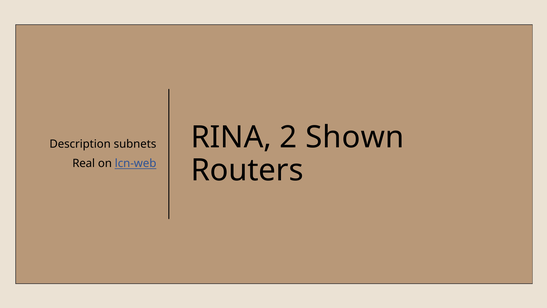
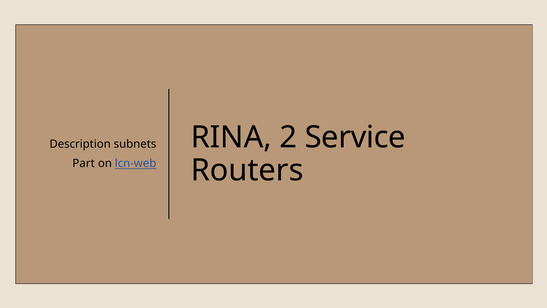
Shown: Shown -> Service (355, 137)
Real: Real -> Part (84, 163)
